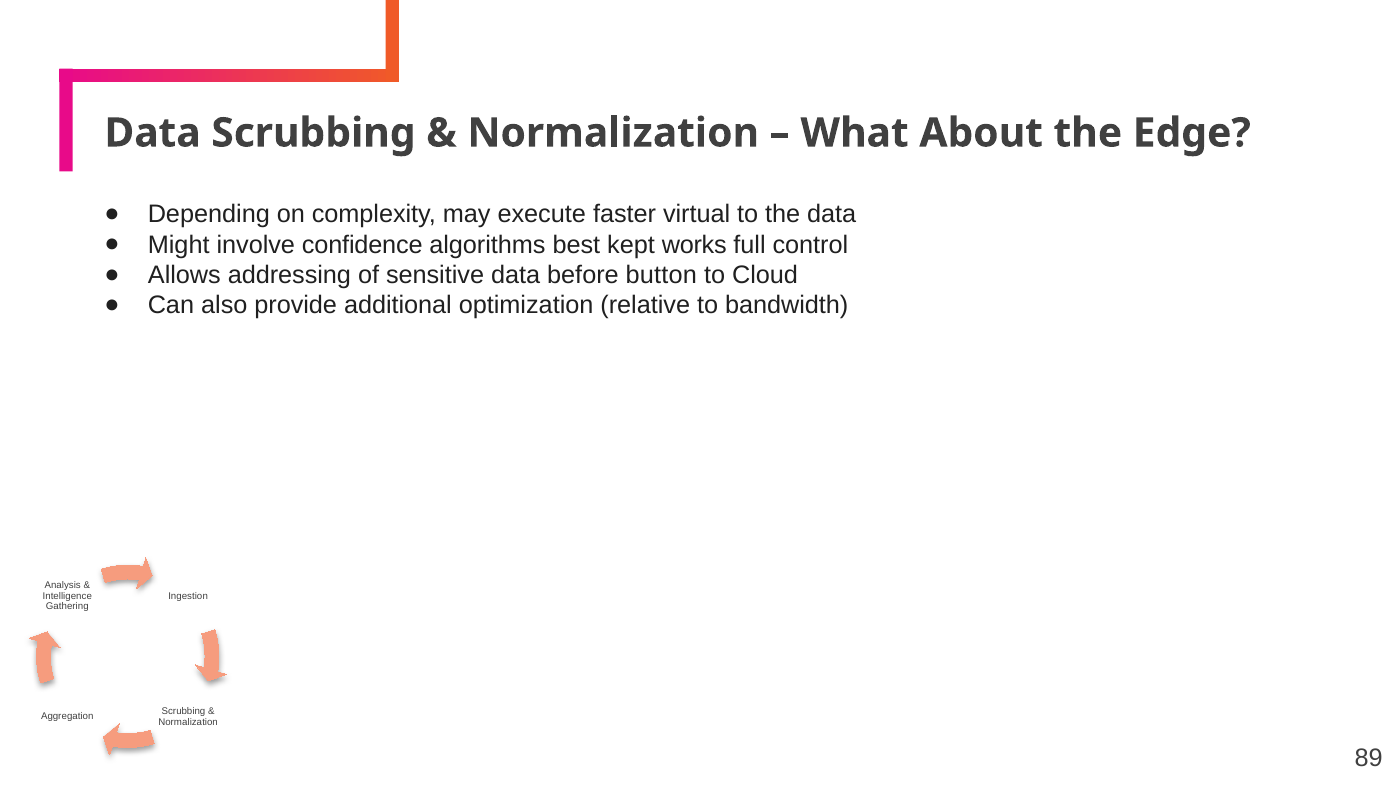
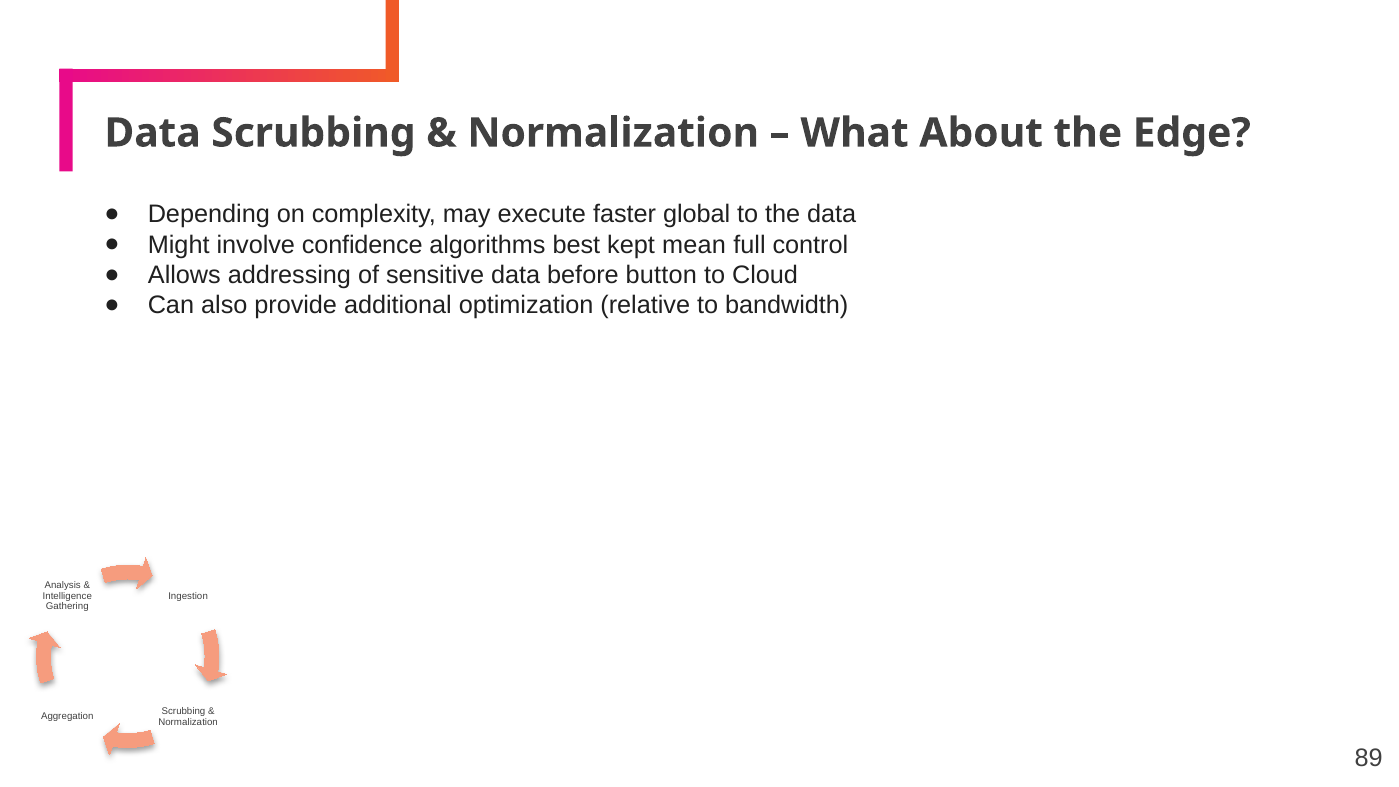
virtual: virtual -> global (697, 215)
works: works -> mean (694, 245)
